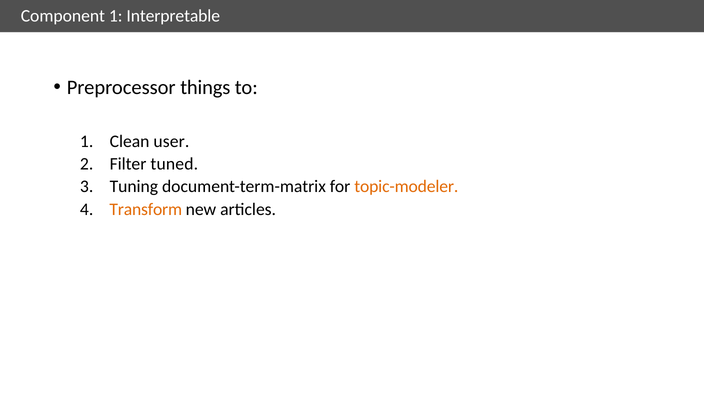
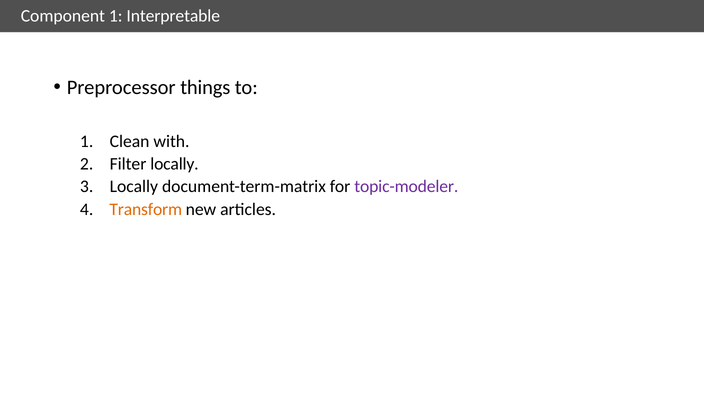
user: user -> with (171, 141)
Filter tuned: tuned -> locally (174, 164)
Tuning: Tuning -> Locally (134, 187)
topic-modeler colour: orange -> purple (406, 187)
